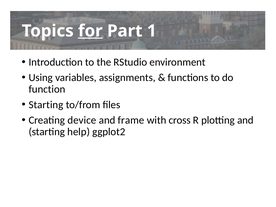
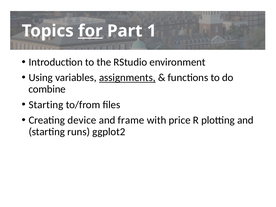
assignments underline: none -> present (127, 78)
function: function -> combine (47, 89)
cross: cross -> price (180, 120)
help: help -> runs (79, 132)
